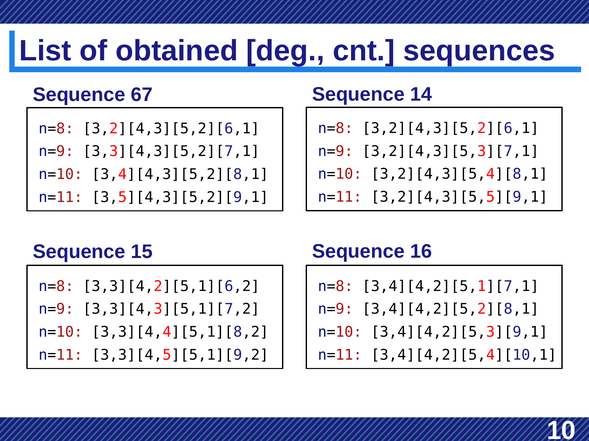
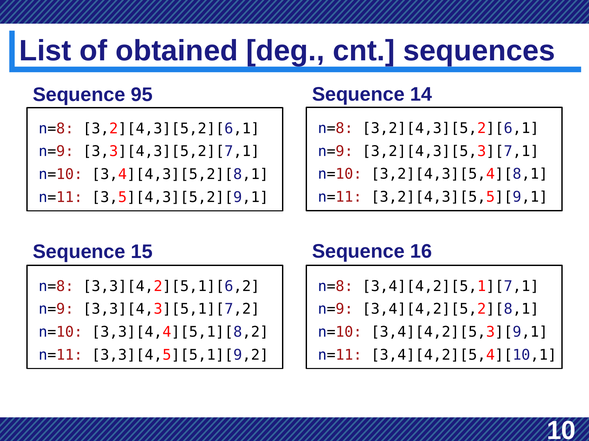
67: 67 -> 95 (142, 95)
